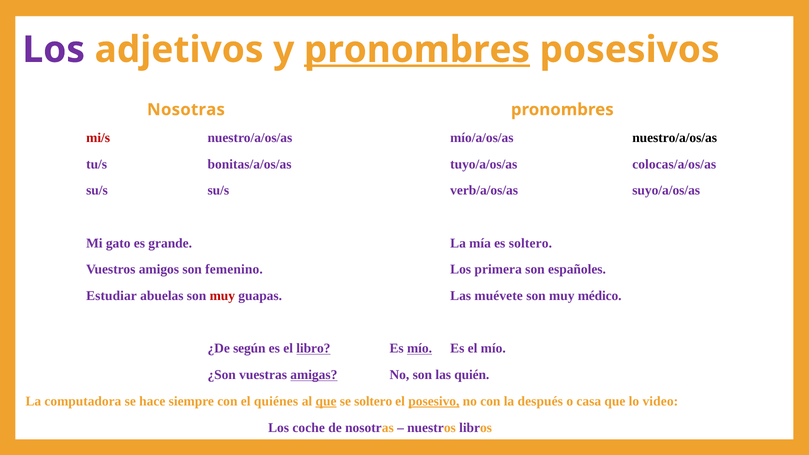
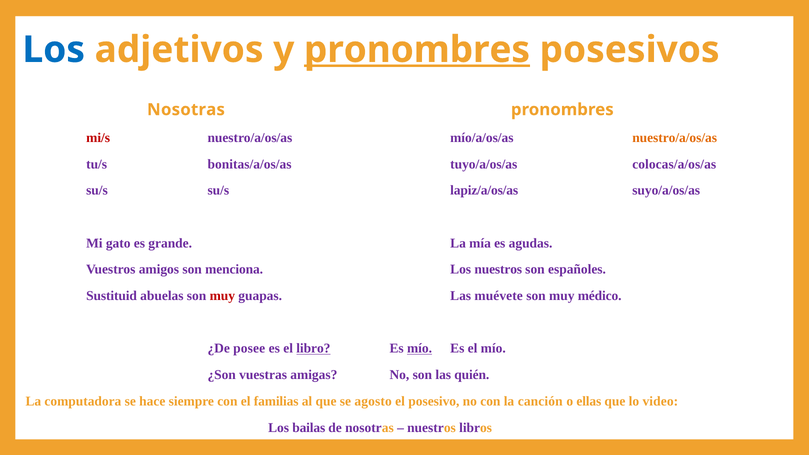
Los colour: purple -> blue (54, 50)
nuestro/a/os/as colour: black -> orange (675, 138)
verb/a/os/as: verb/a/os/as -> lapiz/a/os/as (484, 191)
es soltero: soltero -> agudas (531, 243)
femenino: femenino -> menciona (234, 270)
Los primera: primera -> nuestros (498, 270)
Estudiar: Estudiar -> Sustituid (112, 296)
según: según -> posee (249, 349)
amigas underline: present -> none (314, 375)
quiénes: quiénes -> familias (276, 401)
que underline: present -> none (326, 401)
se soltero: soltero -> agosto (373, 401)
posesivo underline: present -> none (434, 401)
después: después -> canción (540, 401)
casa: casa -> ellas (589, 401)
coche: coche -> bailas (309, 428)
